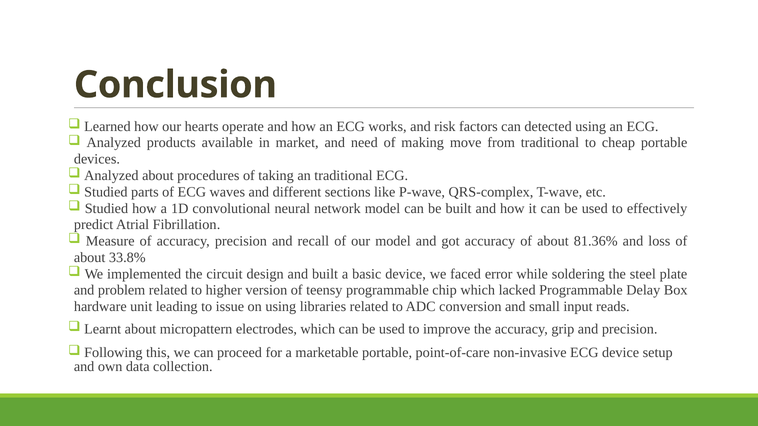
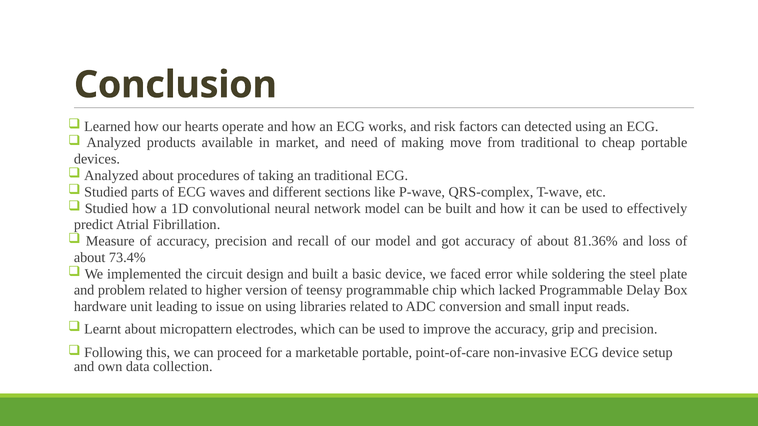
33.8%: 33.8% -> 73.4% (127, 258)
